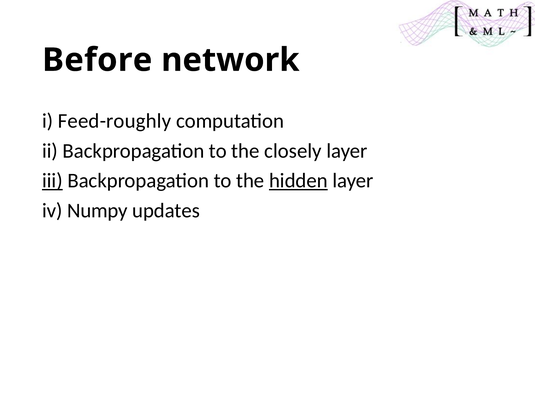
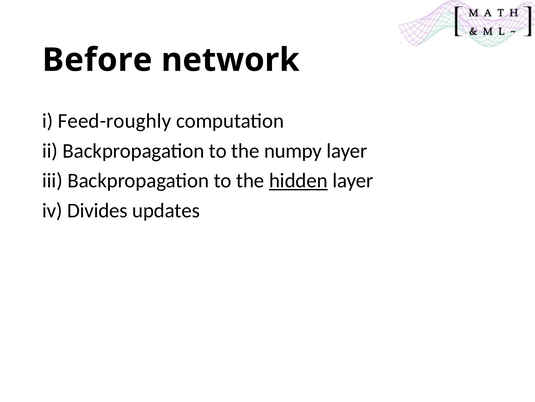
closely: closely -> numpy (293, 151)
iii underline: present -> none (52, 180)
Numpy: Numpy -> Divides (97, 210)
